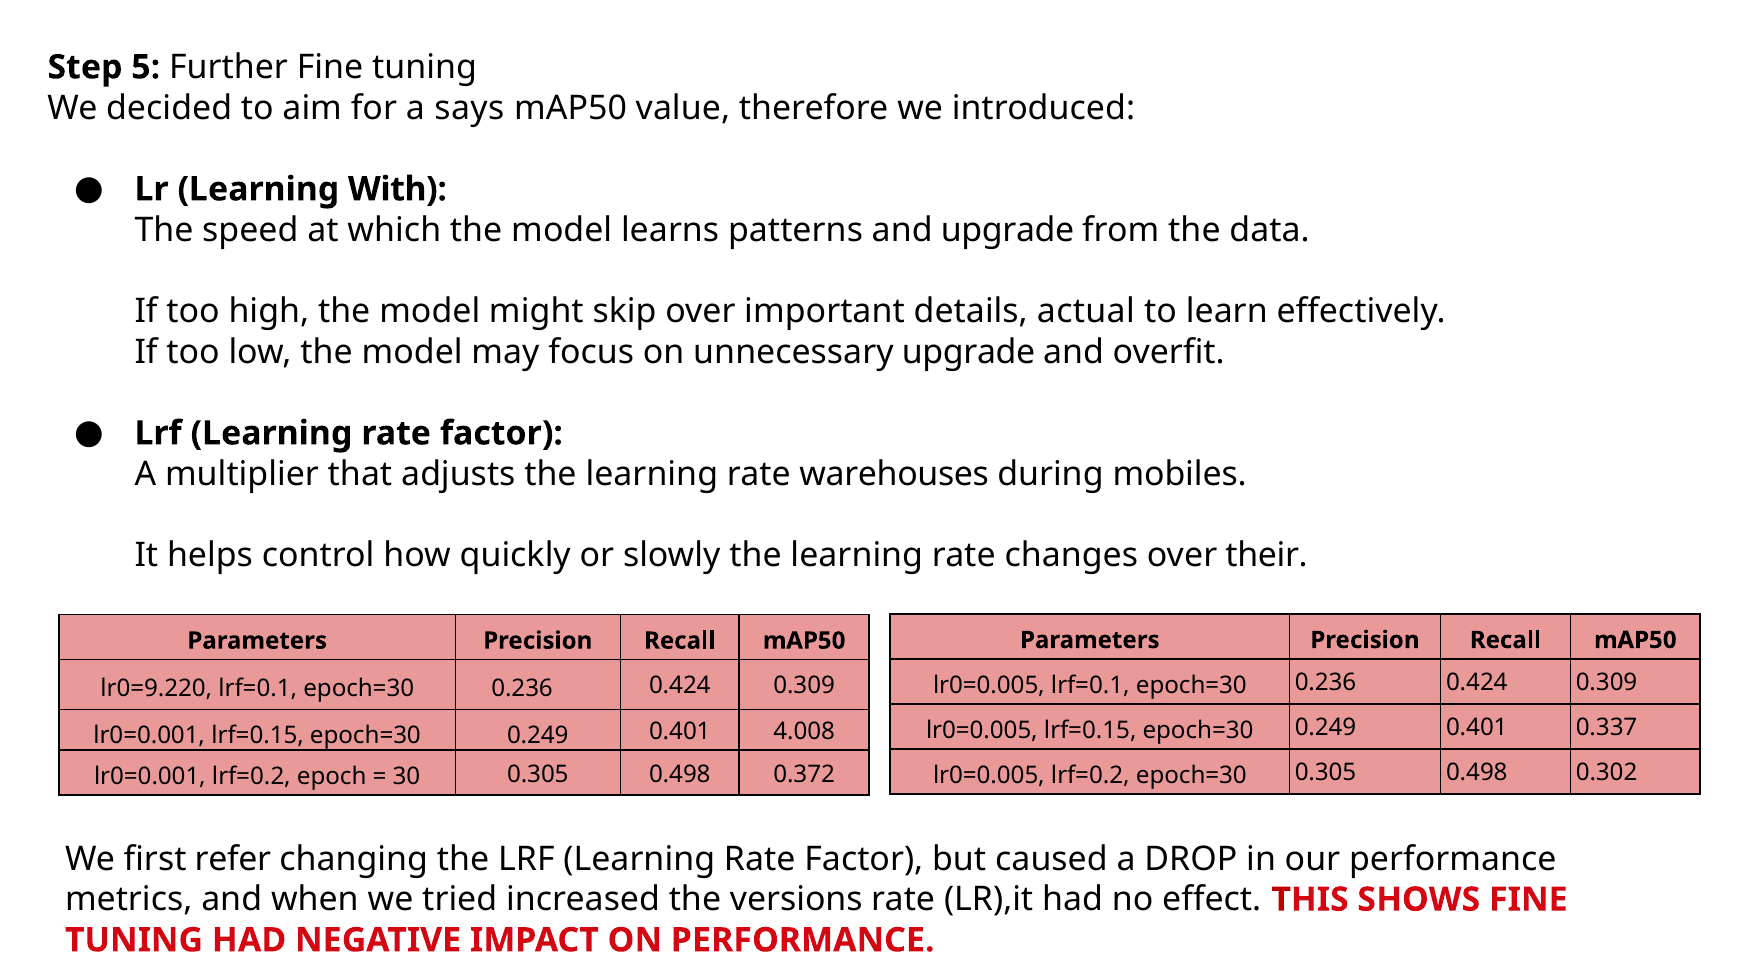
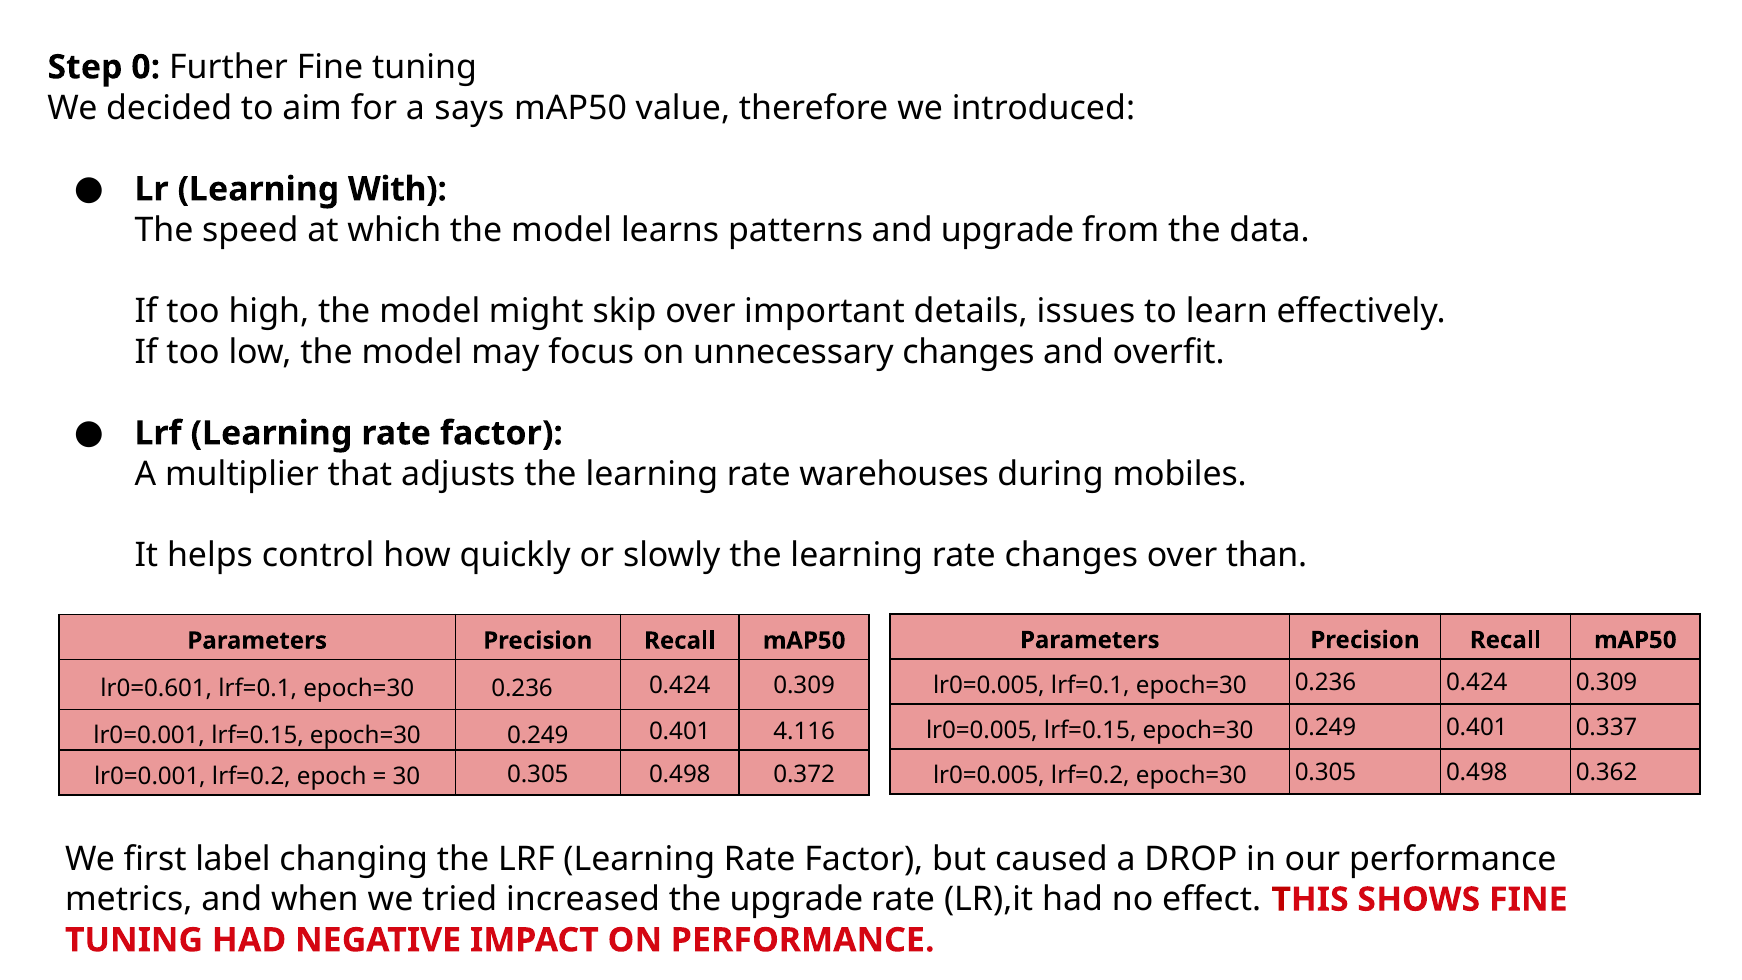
5: 5 -> 0 (146, 67)
actual: actual -> issues (1086, 311)
unnecessary upgrade: upgrade -> changes (968, 352)
their: their -> than (1267, 555)
lr0=9.220: lr0=9.220 -> lr0=0.601 (156, 688)
4.008: 4.008 -> 4.116 (804, 731)
0.302: 0.302 -> 0.362 (1607, 773)
refer: refer -> label (233, 859)
the versions: versions -> upgrade (796, 899)
